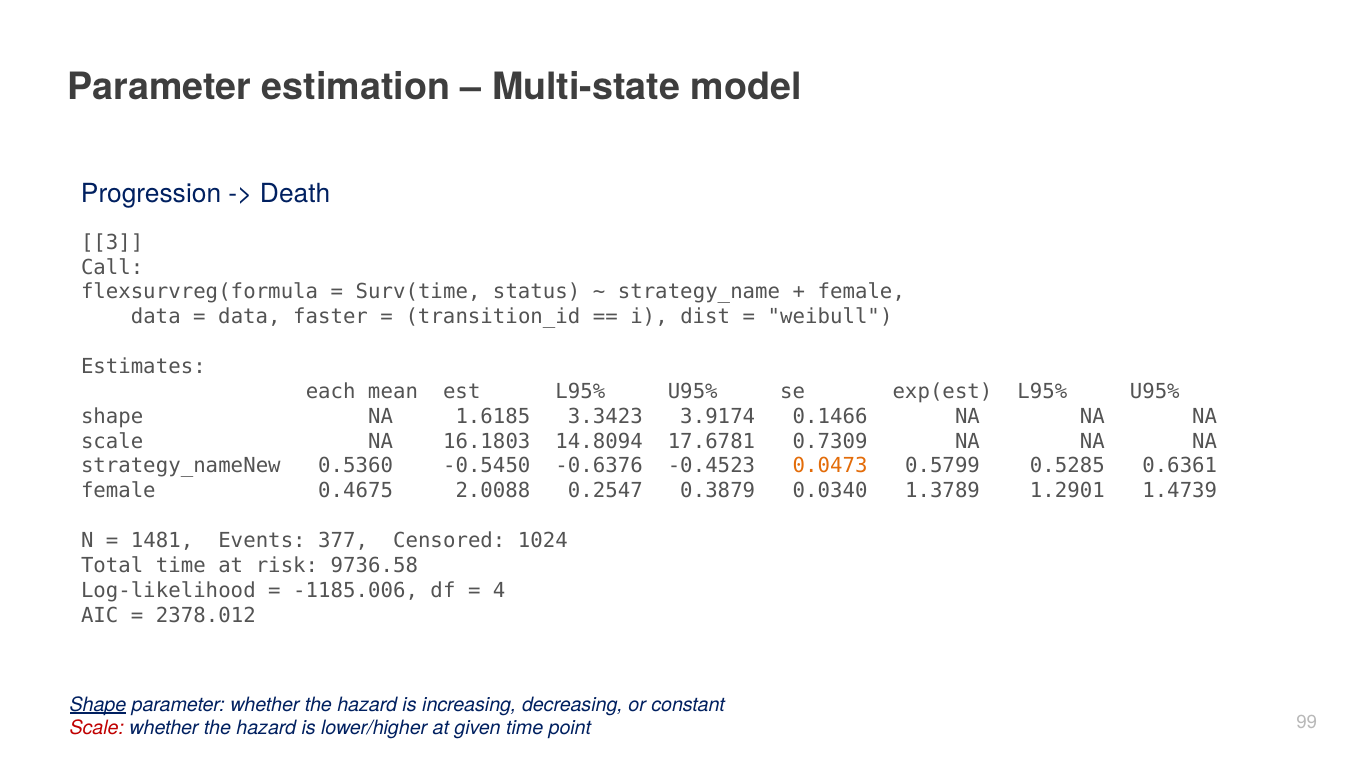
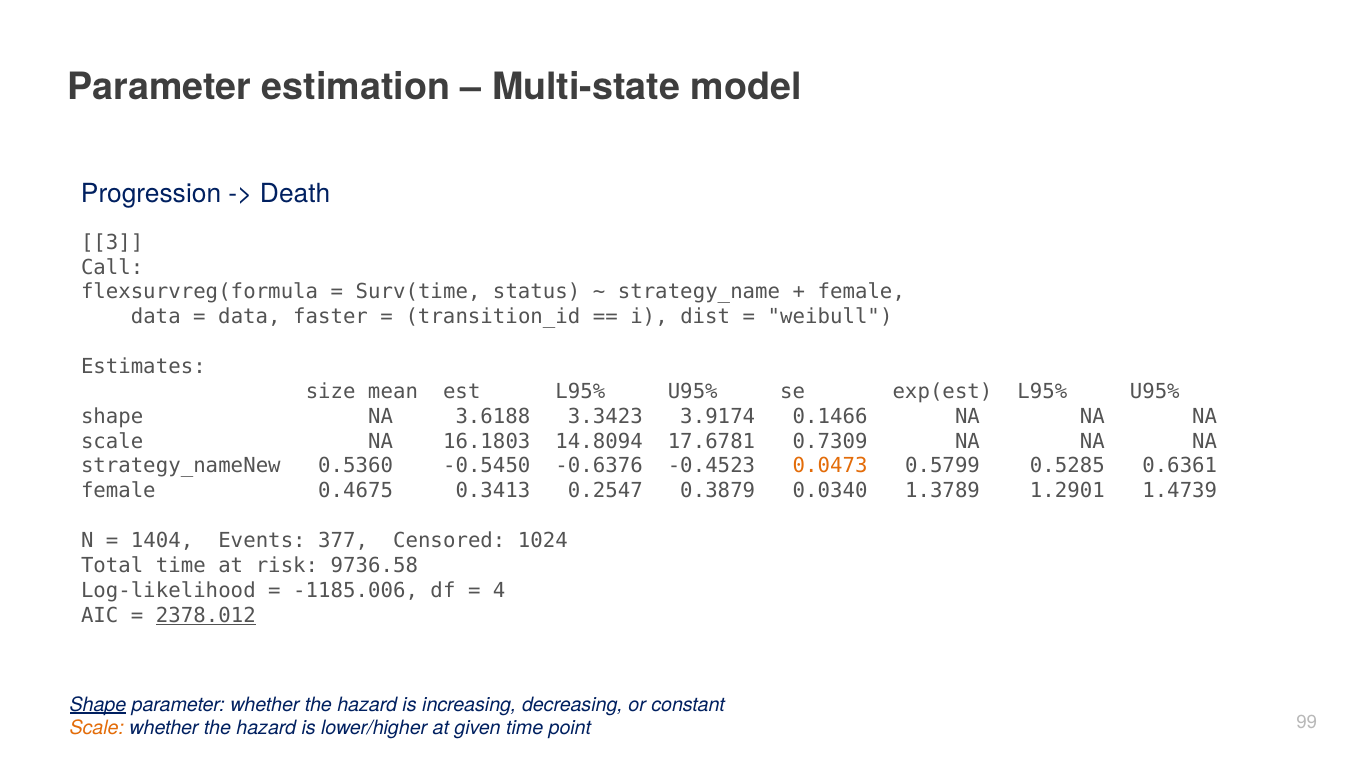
each: each -> size (331, 391)
1.6185: 1.6185 -> 3.6188 (493, 416)
2.0088: 2.0088 -> 0.3413 (493, 491)
1481: 1481 -> 1404 (162, 540)
2378.012 underline: none -> present (206, 615)
Scale colour: red -> orange (97, 728)
